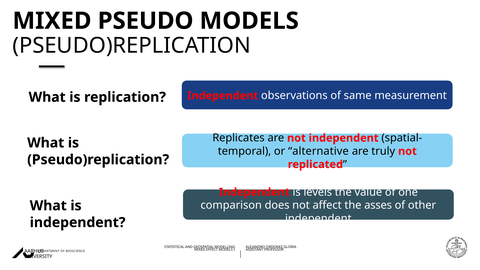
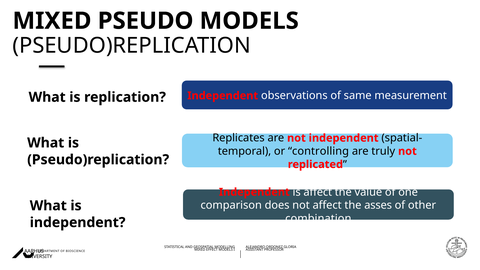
alternative: alternative -> controlling (318, 151)
is levels: levels -> affect (318, 192)
independent: independent -> combination (318, 219)
